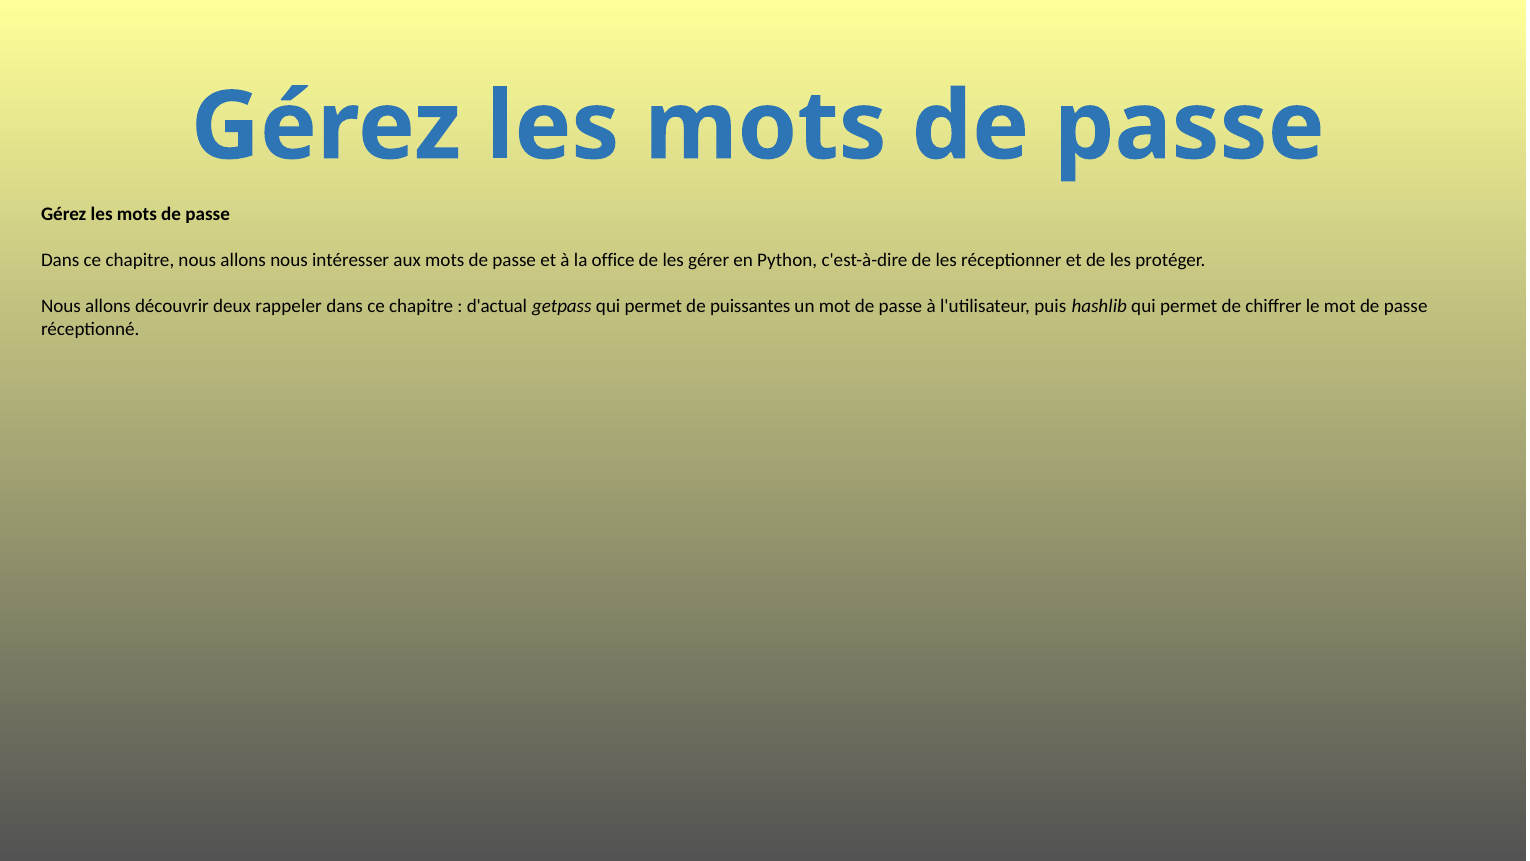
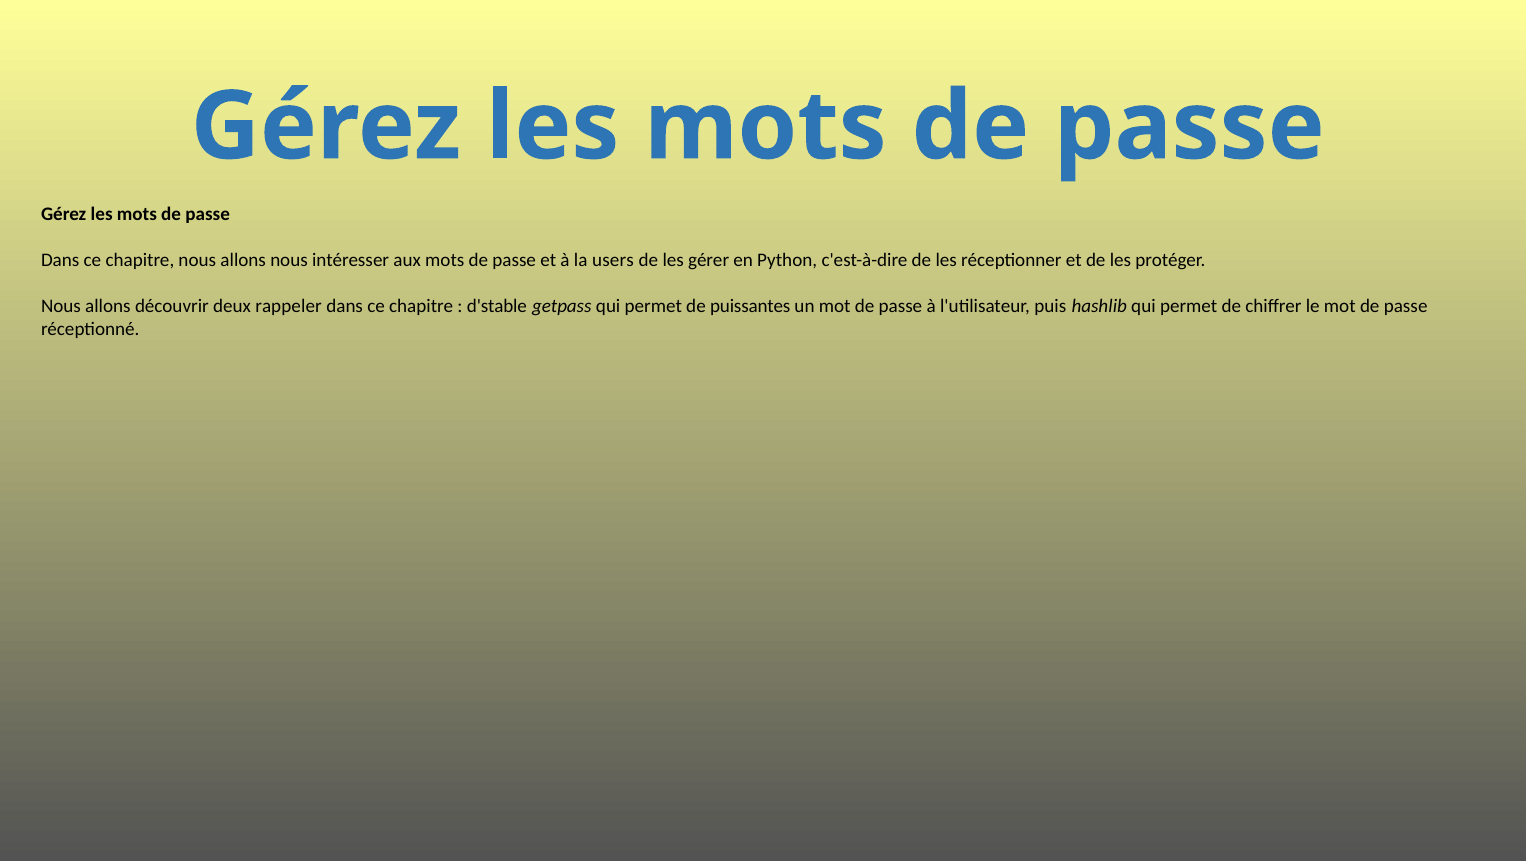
office: office -> users (613, 260)
d'actual: d'actual -> d'stable (497, 306)
